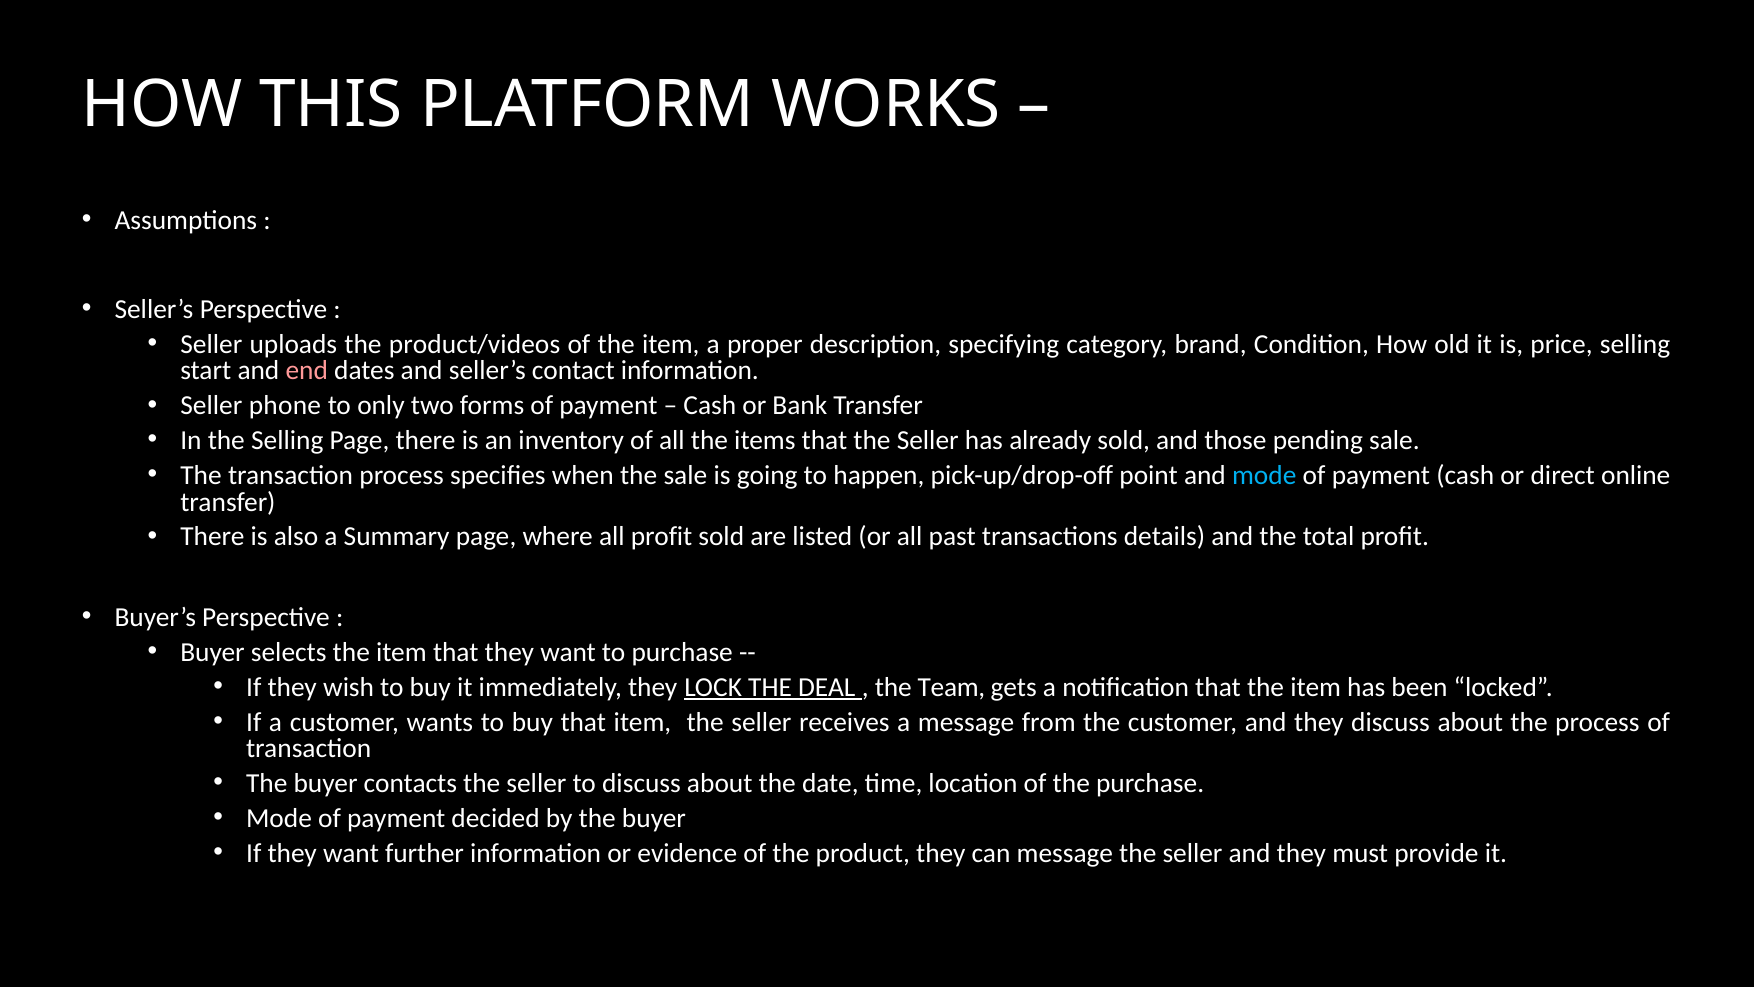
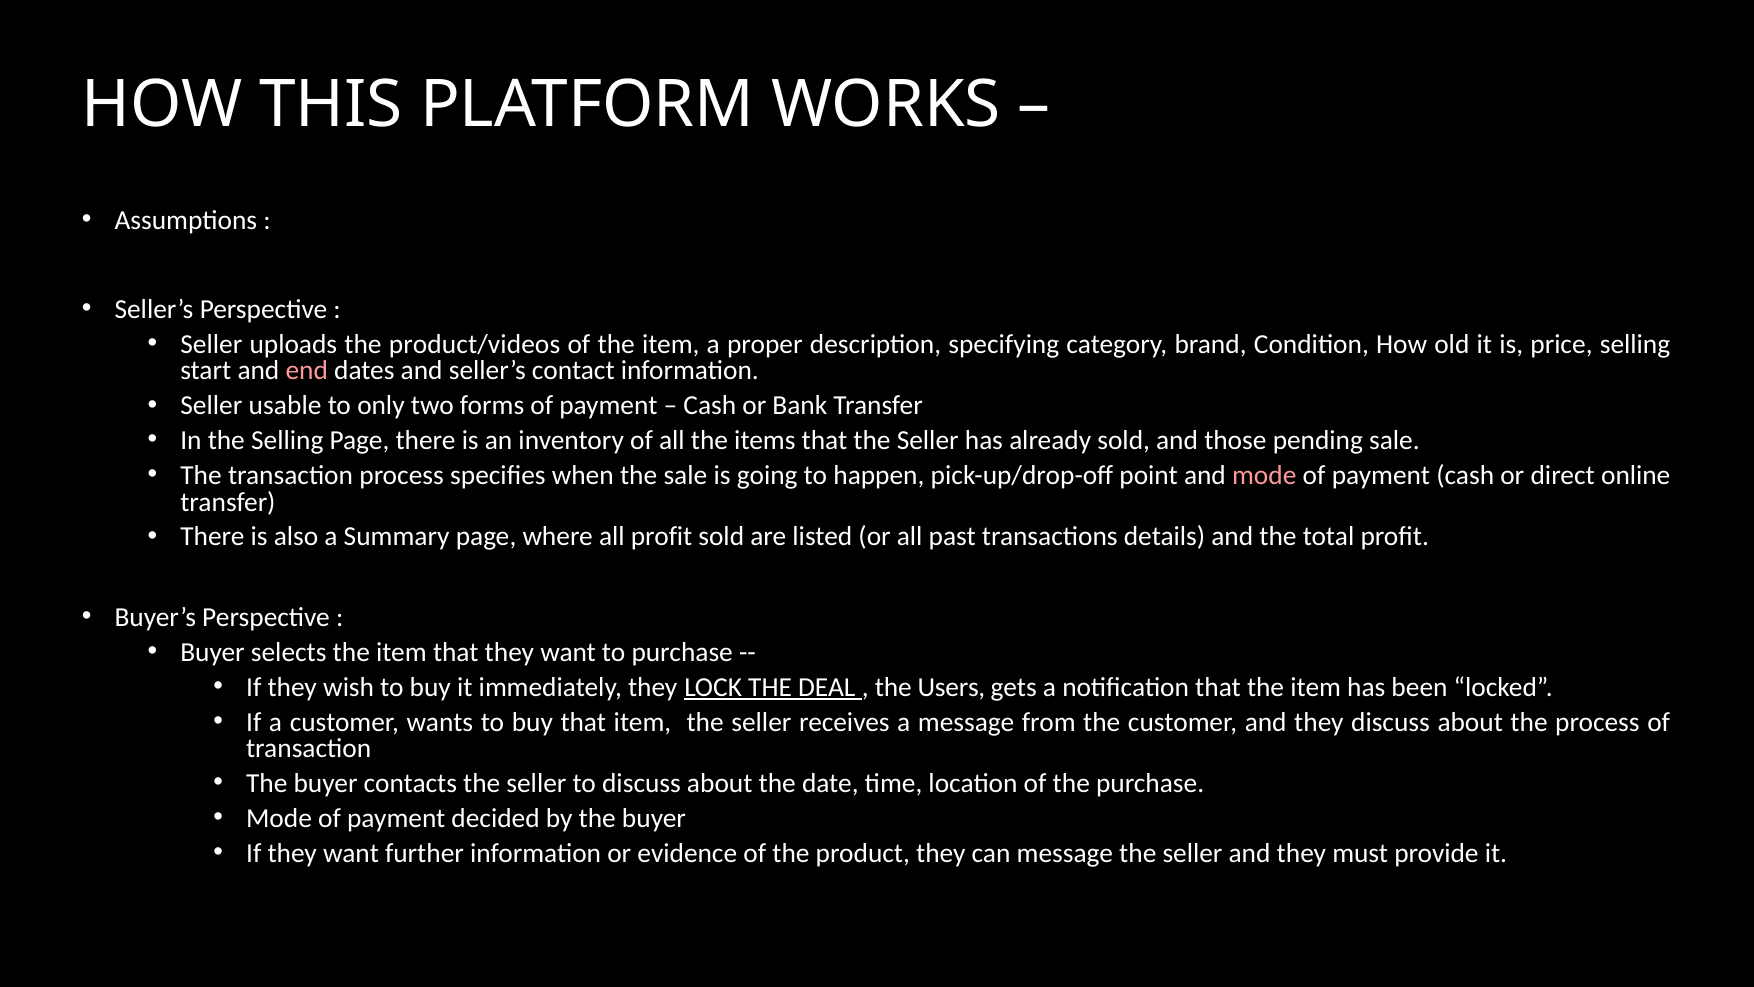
phone: phone -> usable (285, 406)
mode colour: light blue -> pink (1264, 475)
Team: Team -> Users (951, 687)
